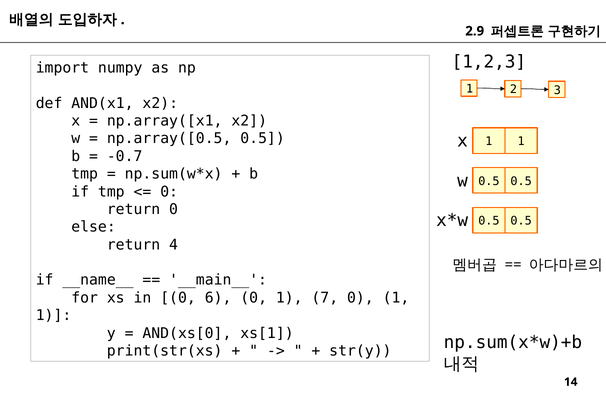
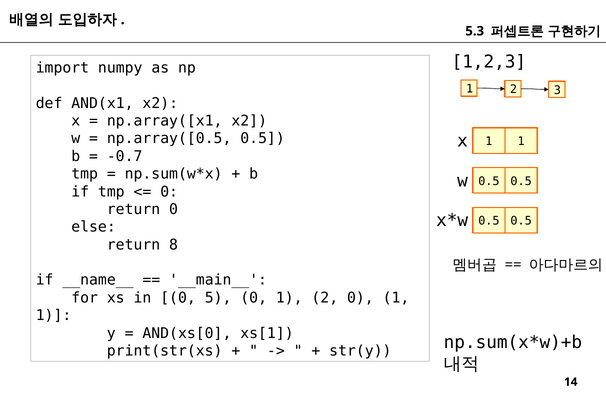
2.9: 2.9 -> 5.3 (475, 31)
4: 4 -> 8 (174, 245)
6: 6 -> 5 (218, 298)
0 1 7: 7 -> 2 (325, 298)
